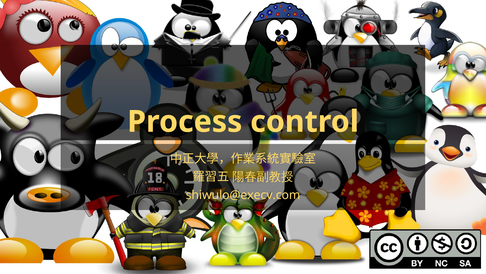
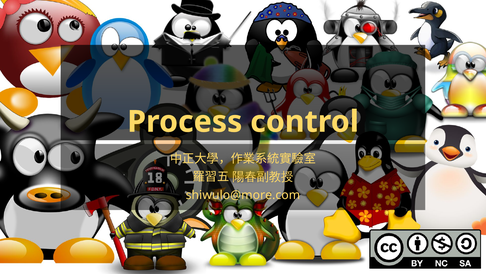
shiwulo@execv.com: shiwulo@execv.com -> shiwulo@more.com (243, 195)
